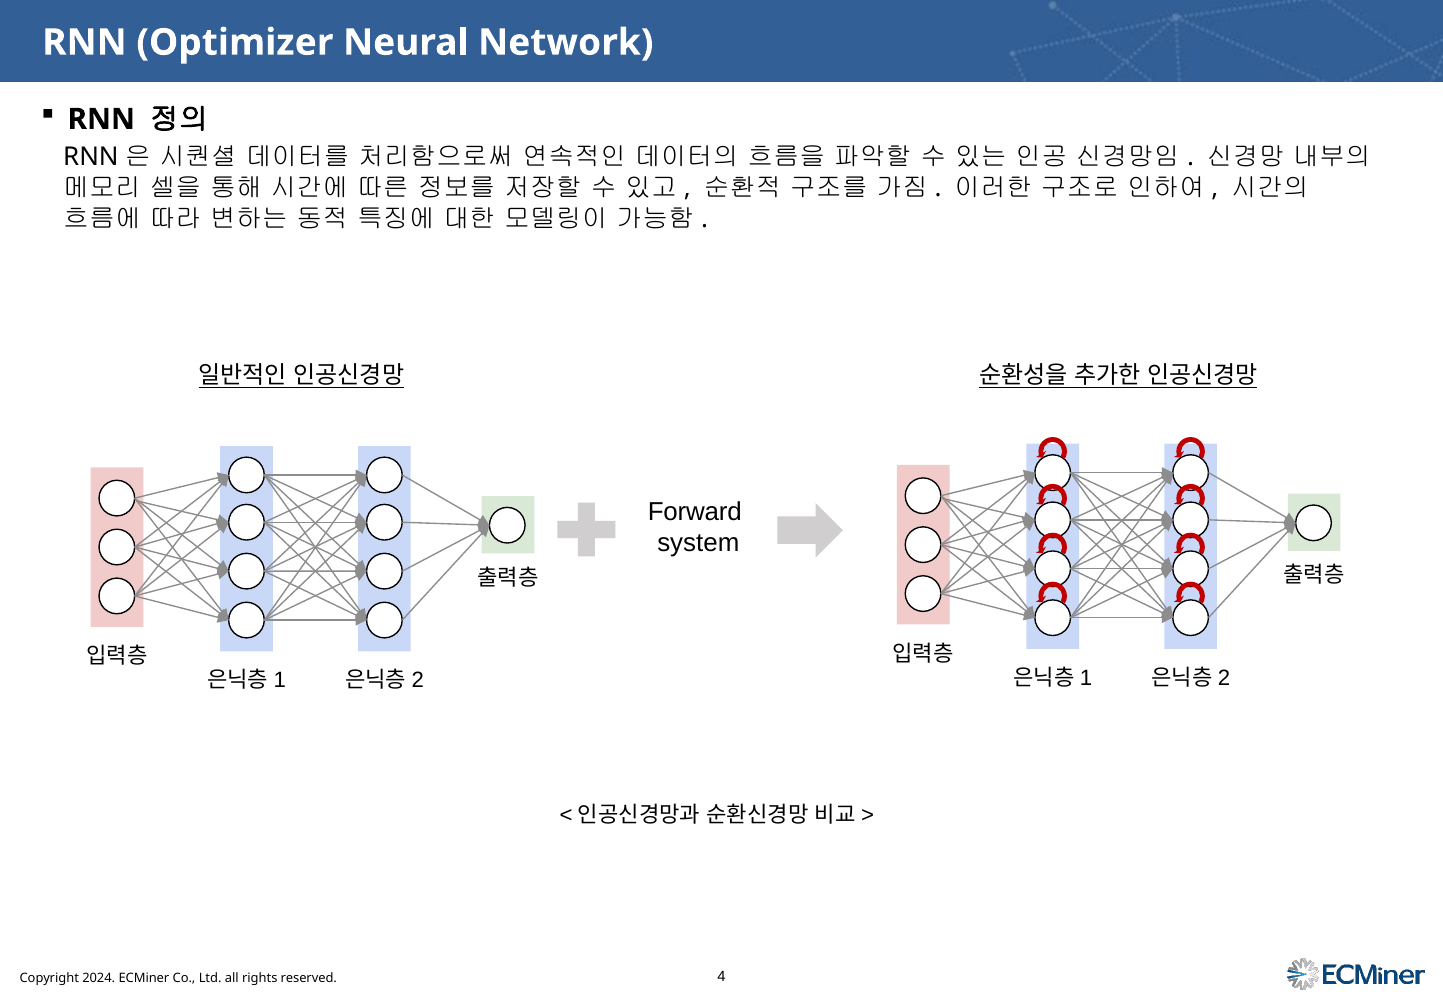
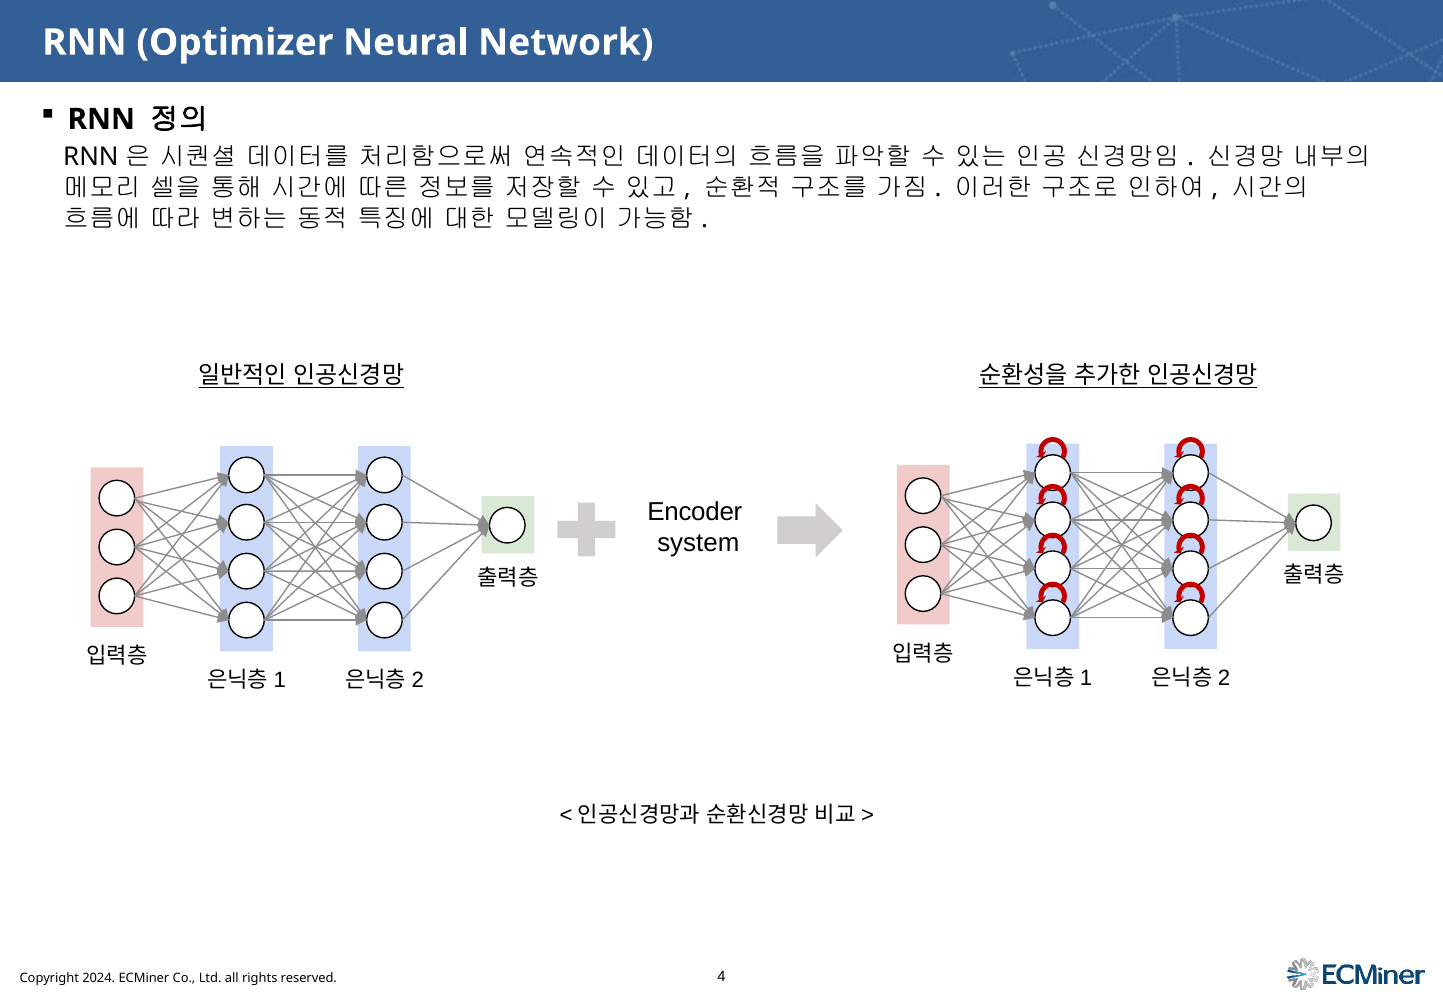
Forward: Forward -> Encoder (695, 512)
